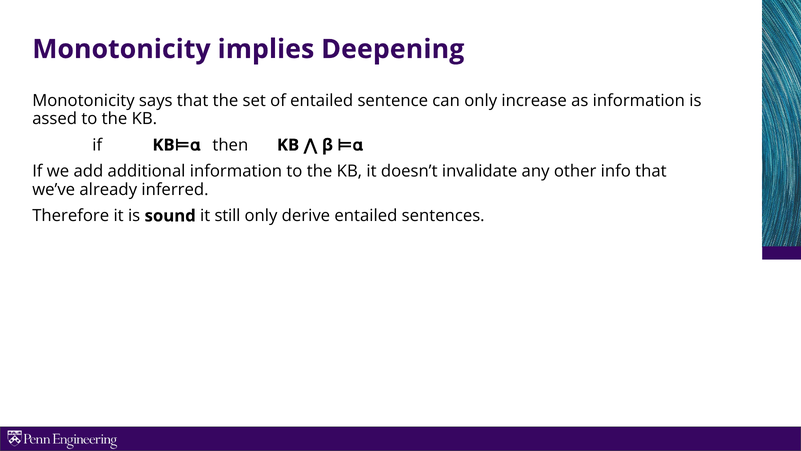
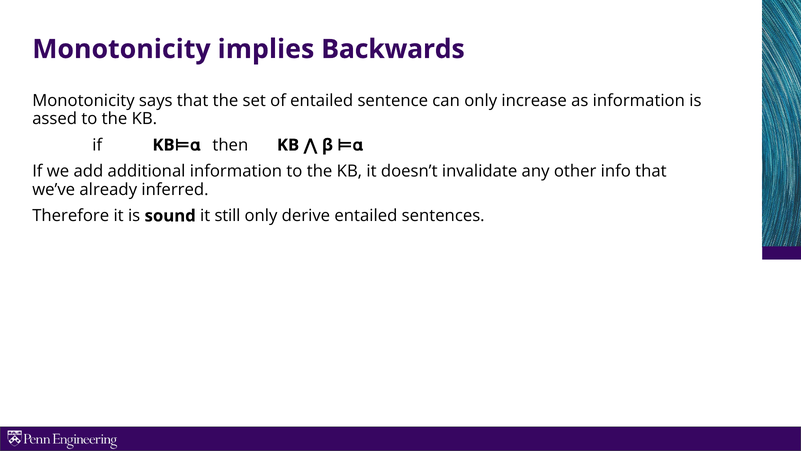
Deepening: Deepening -> Backwards (393, 49)
